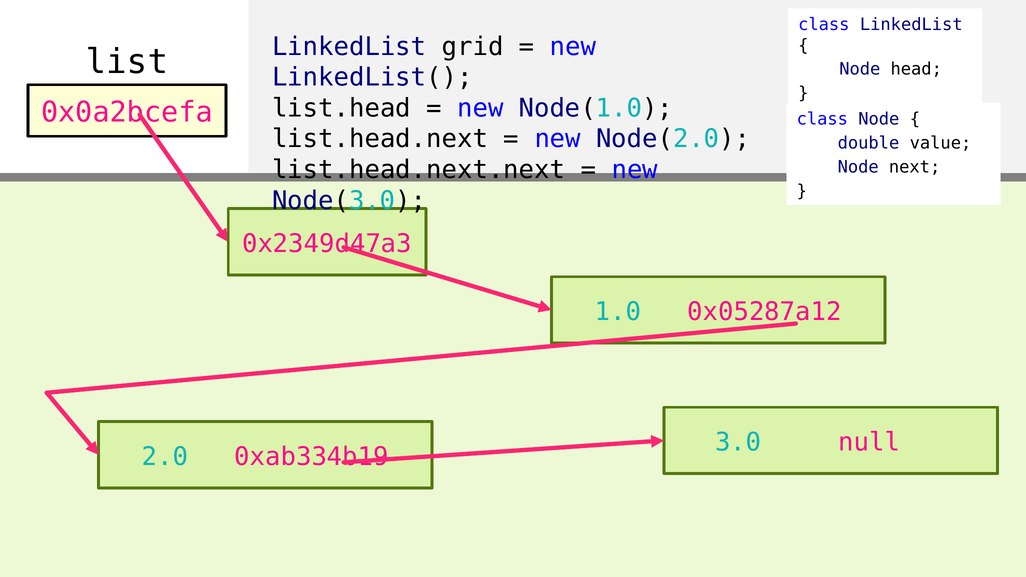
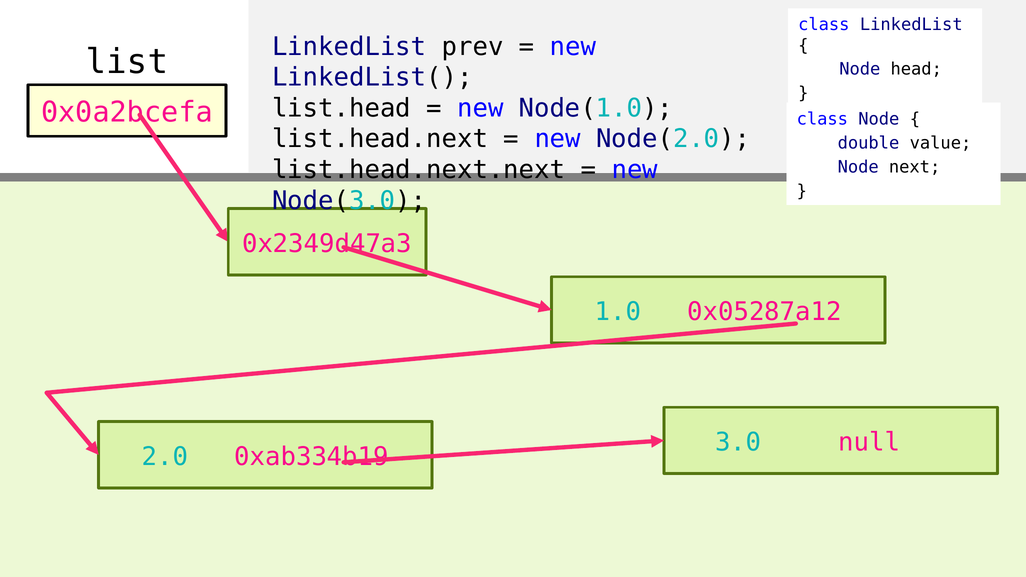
grid: grid -> prev (473, 47)
